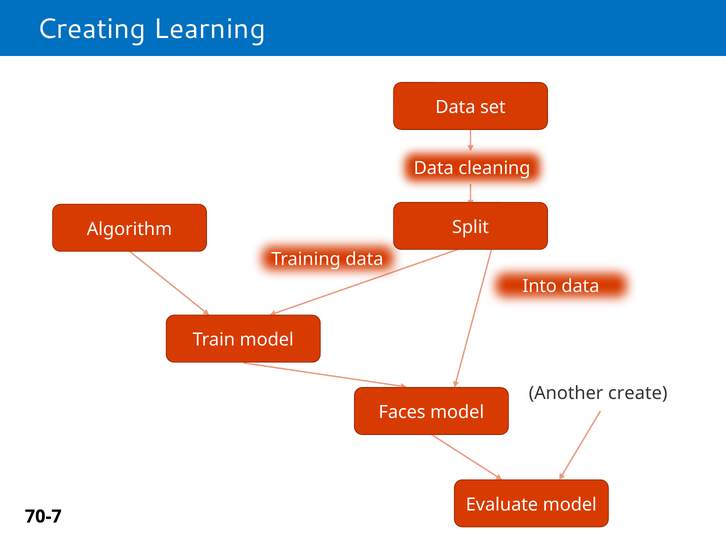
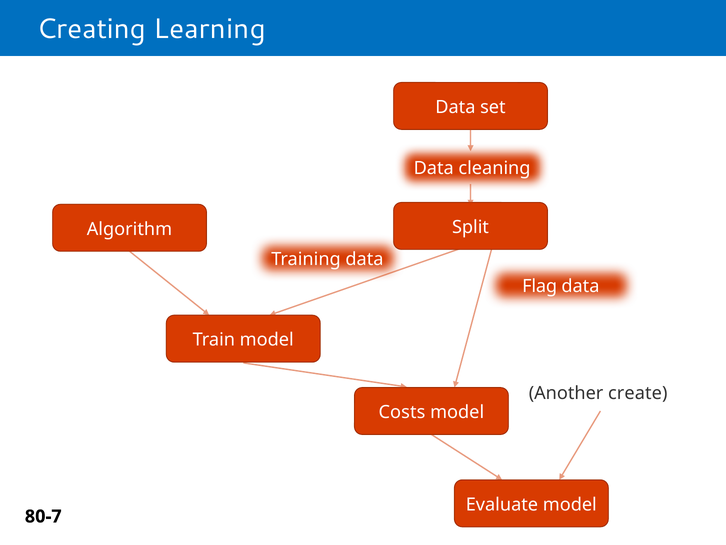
Into: Into -> Flag (540, 286)
Faces: Faces -> Costs (402, 412)
70-7: 70-7 -> 80-7 (43, 516)
